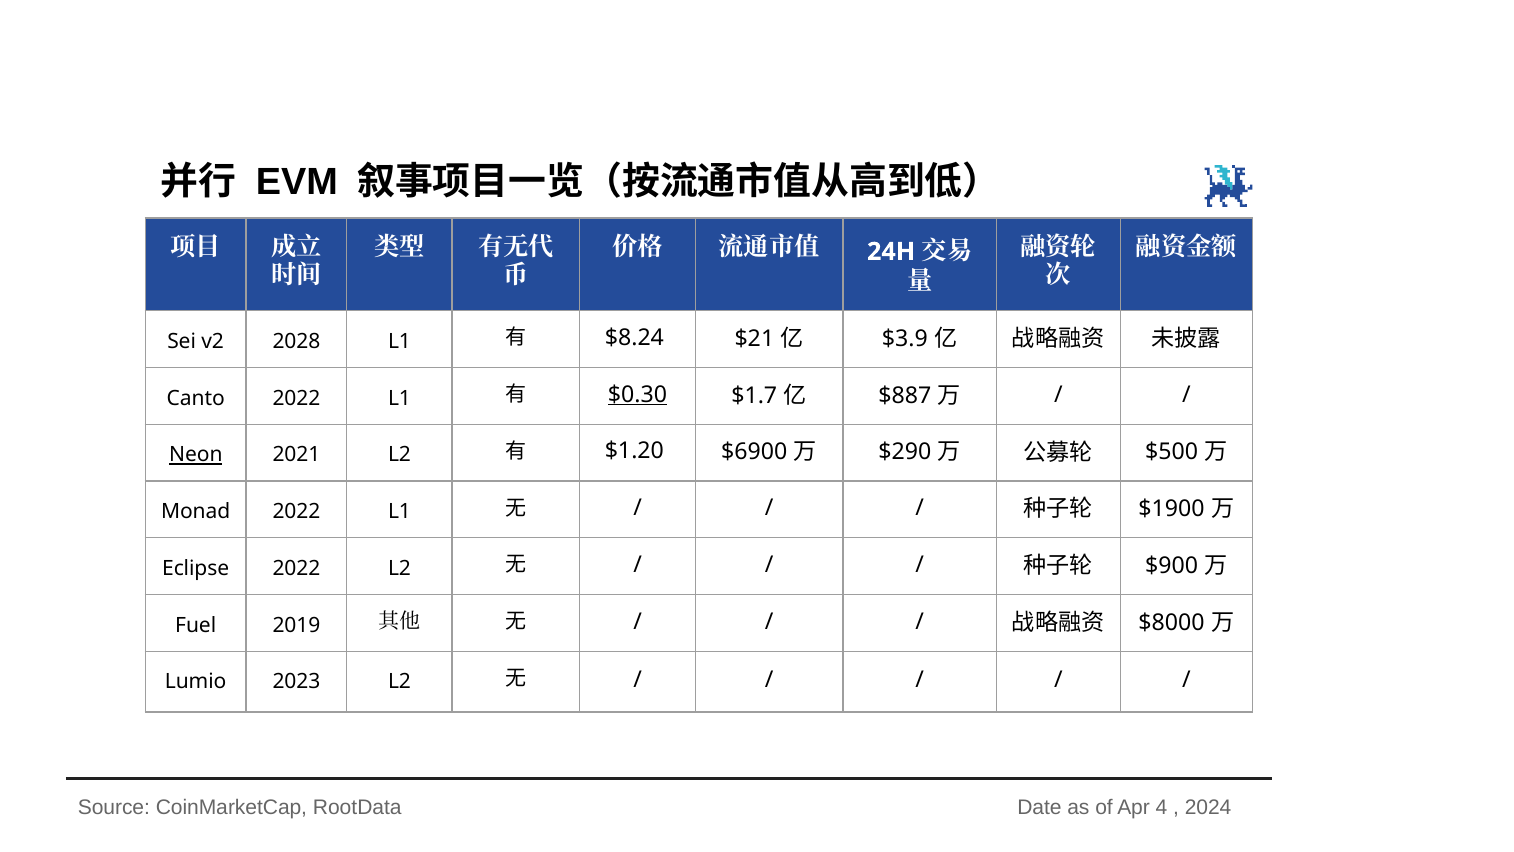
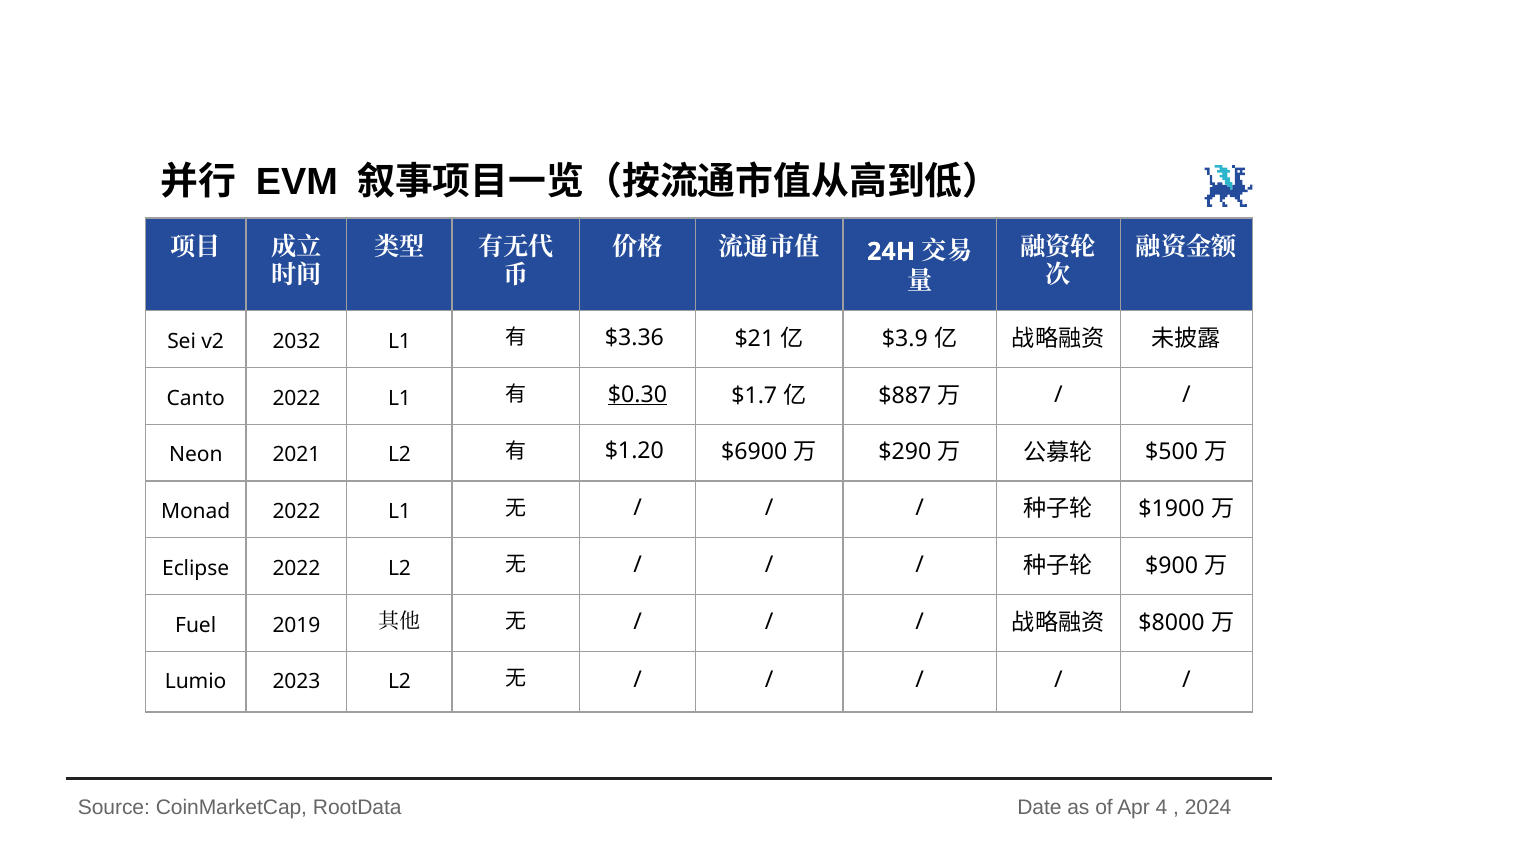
2028: 2028 -> 2032 (296, 341)
$8.24: $8.24 -> $3.36 (634, 338)
Neon underline: present -> none (196, 455)
